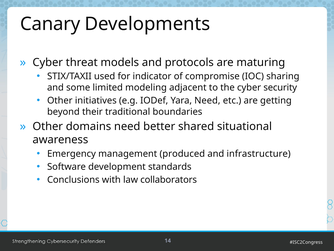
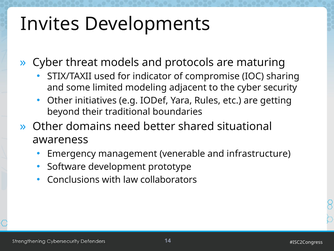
Canary: Canary -> Invites (50, 24)
Yara Need: Need -> Rules (207, 100)
produced: produced -> venerable (182, 153)
standards: standards -> prototype (170, 166)
